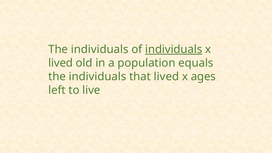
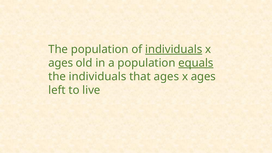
individuals: individuals -> population (100, 49)
lived: lived -> ages (61, 63)
equals underline: none -> present (196, 63)
that lived: lived -> ages (166, 76)
